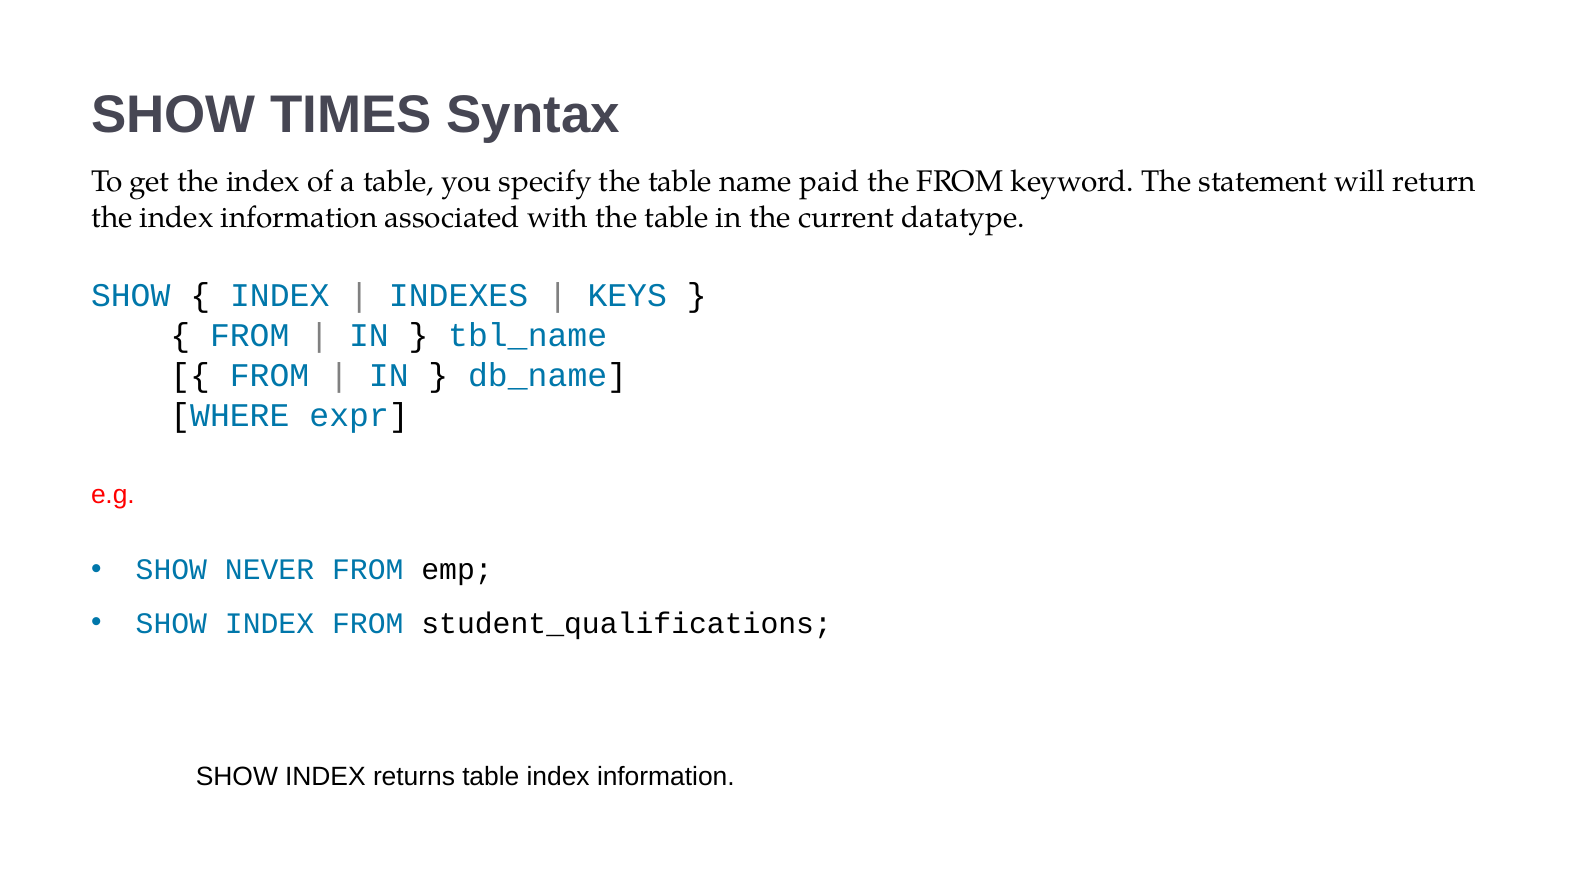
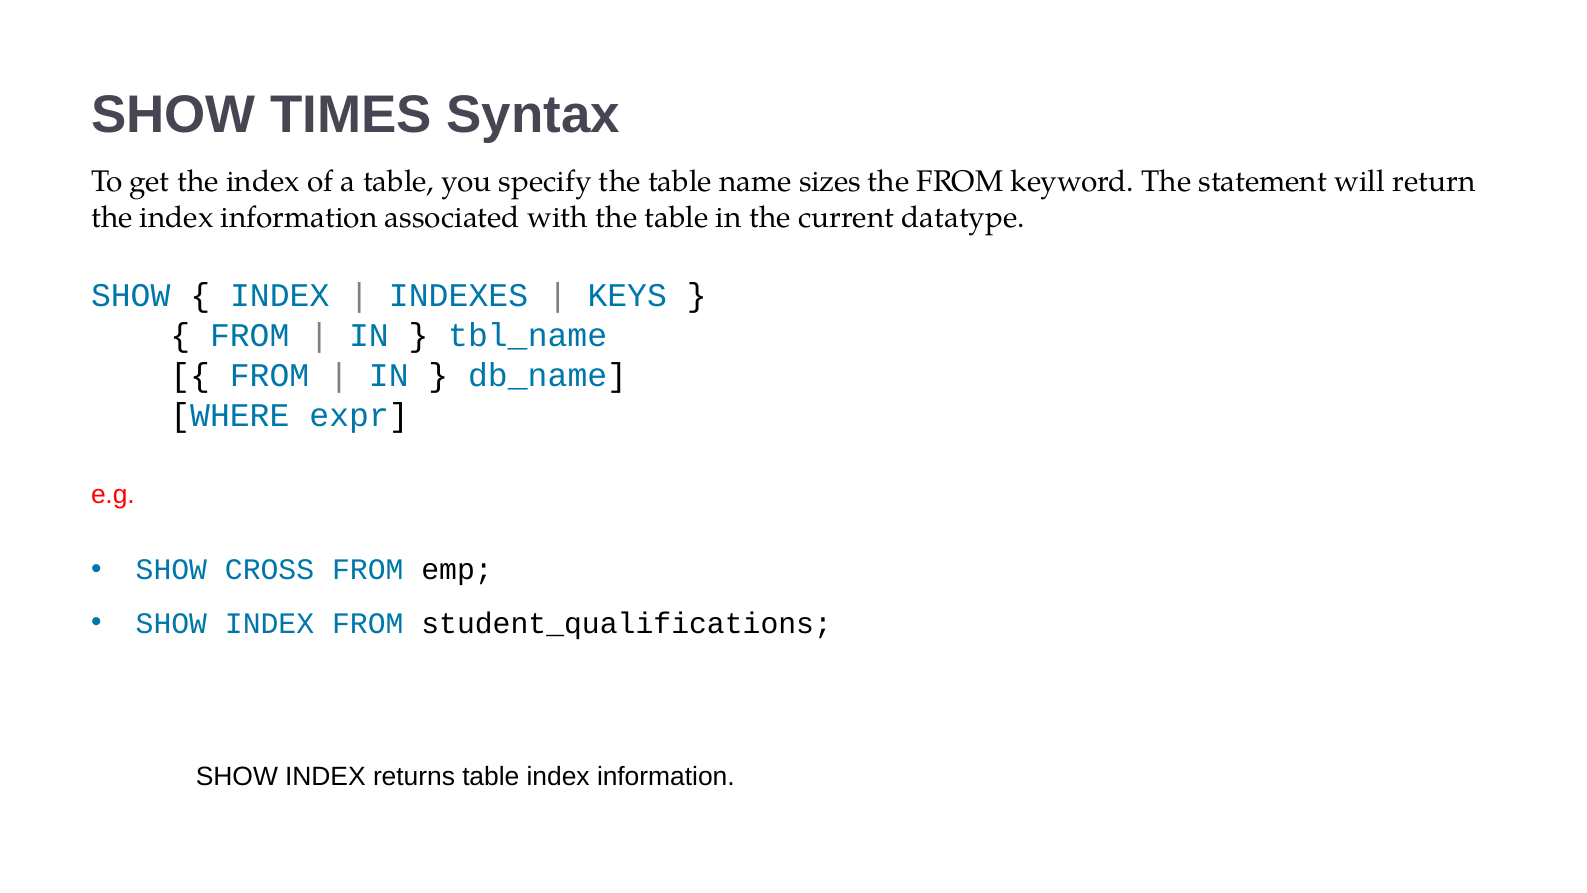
paid: paid -> sizes (830, 182)
NEVER: NEVER -> CROSS (270, 570)
